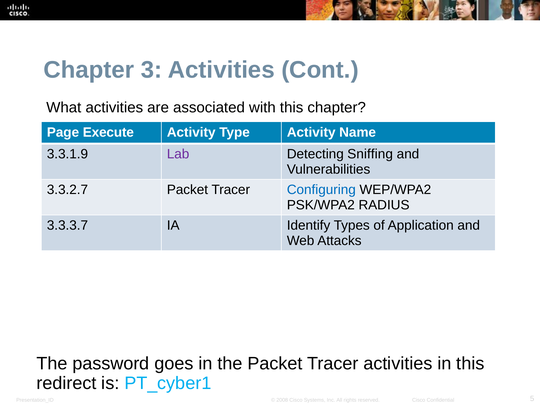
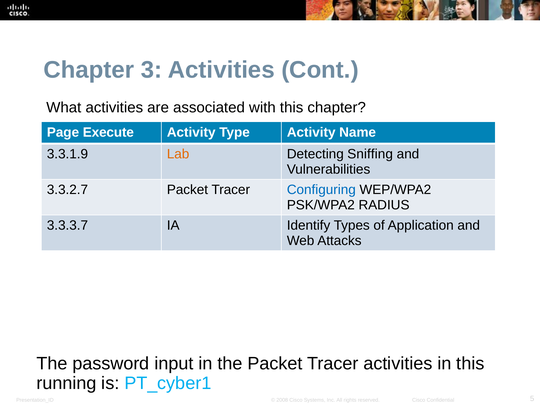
Lab colour: purple -> orange (178, 154)
goes: goes -> input (174, 364)
redirect: redirect -> running (66, 383)
